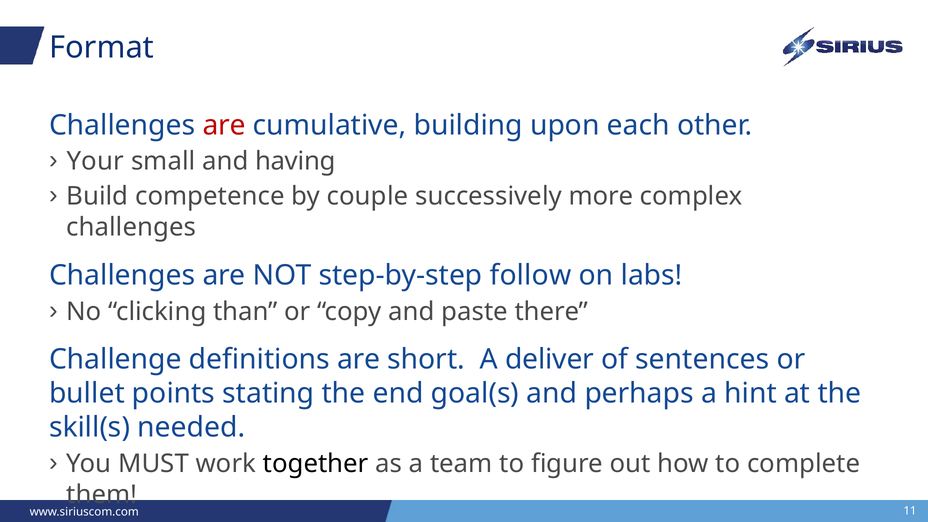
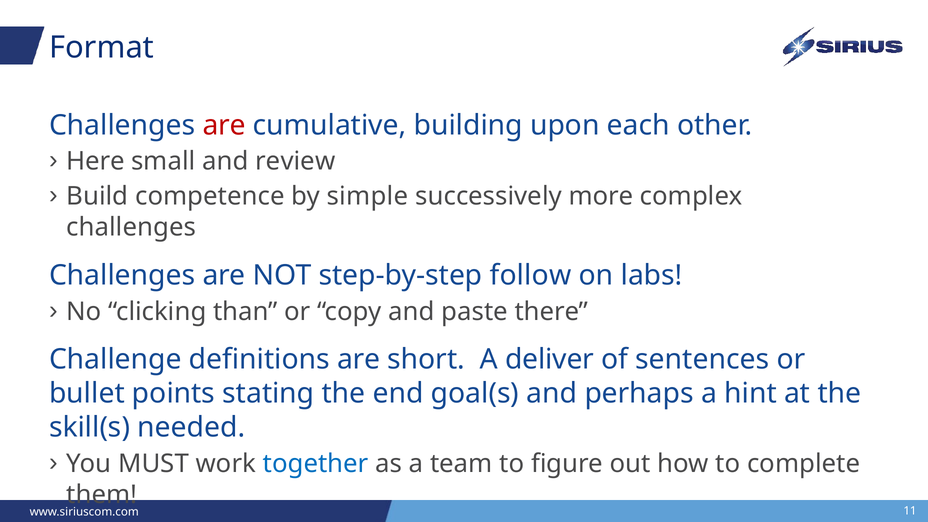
Your: Your -> Here (96, 161)
having: having -> review (295, 161)
couple: couple -> simple (367, 196)
together colour: black -> blue (316, 464)
